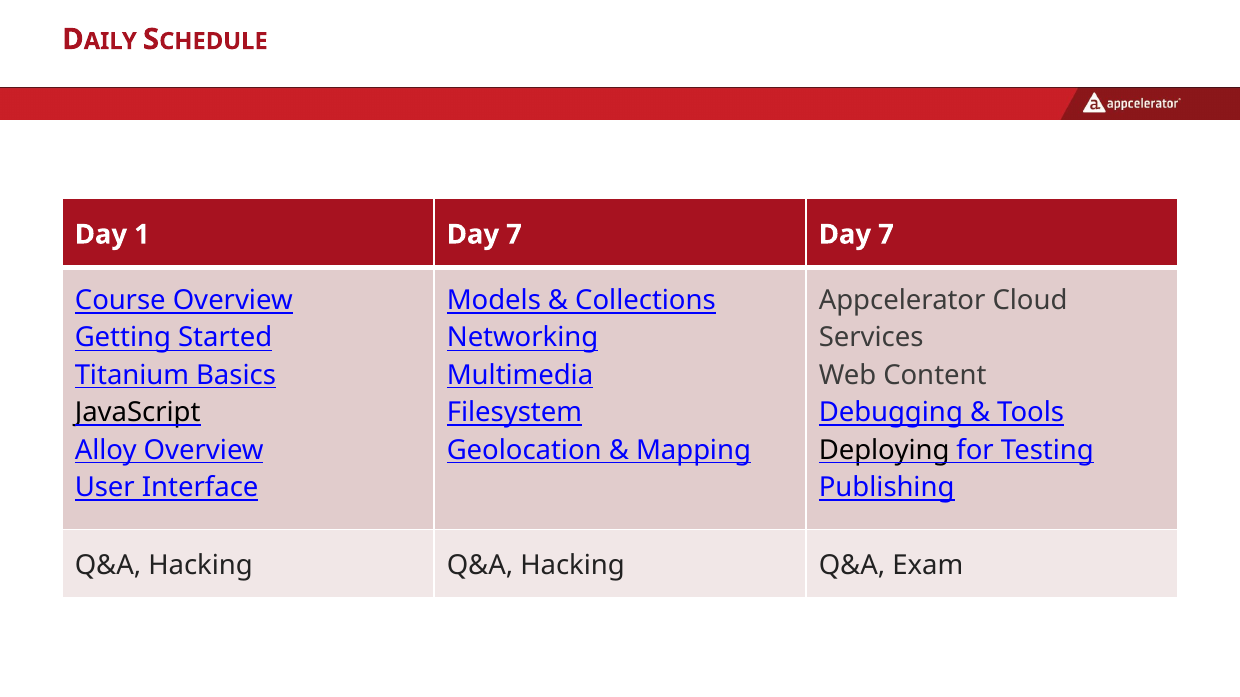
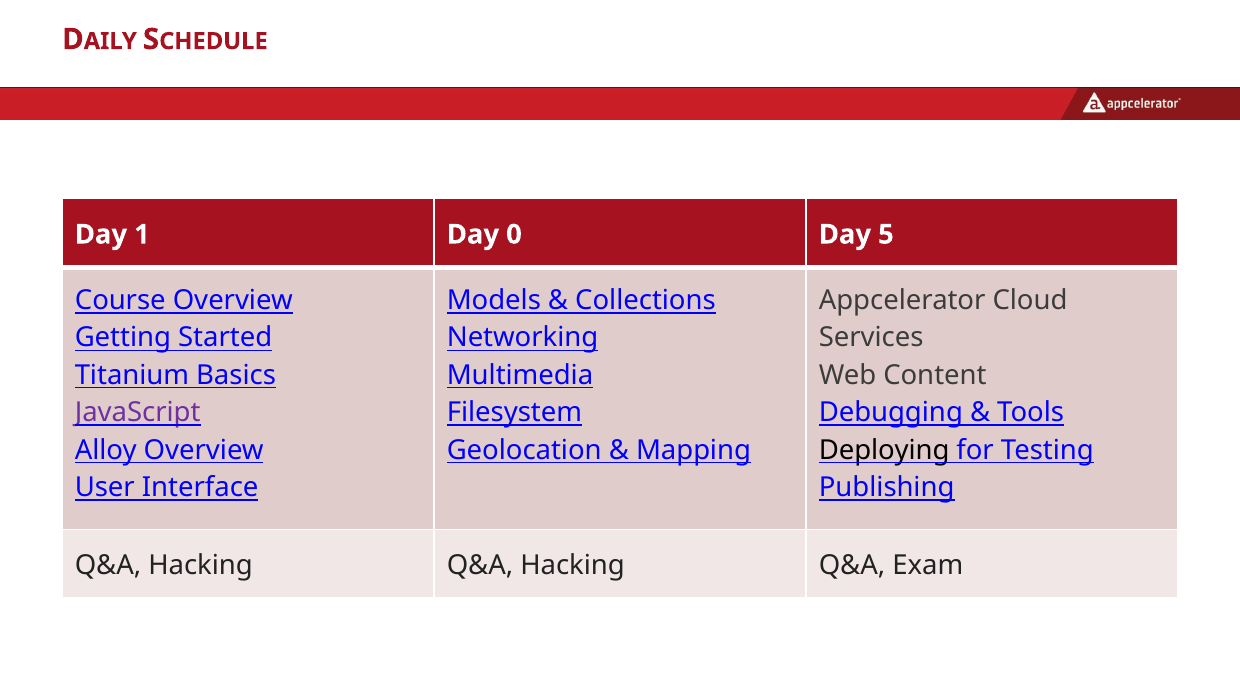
1 Day 7: 7 -> 0 (514, 235)
7: 7 -> 5 (886, 235)
JavaScript colour: black -> purple (138, 413)
